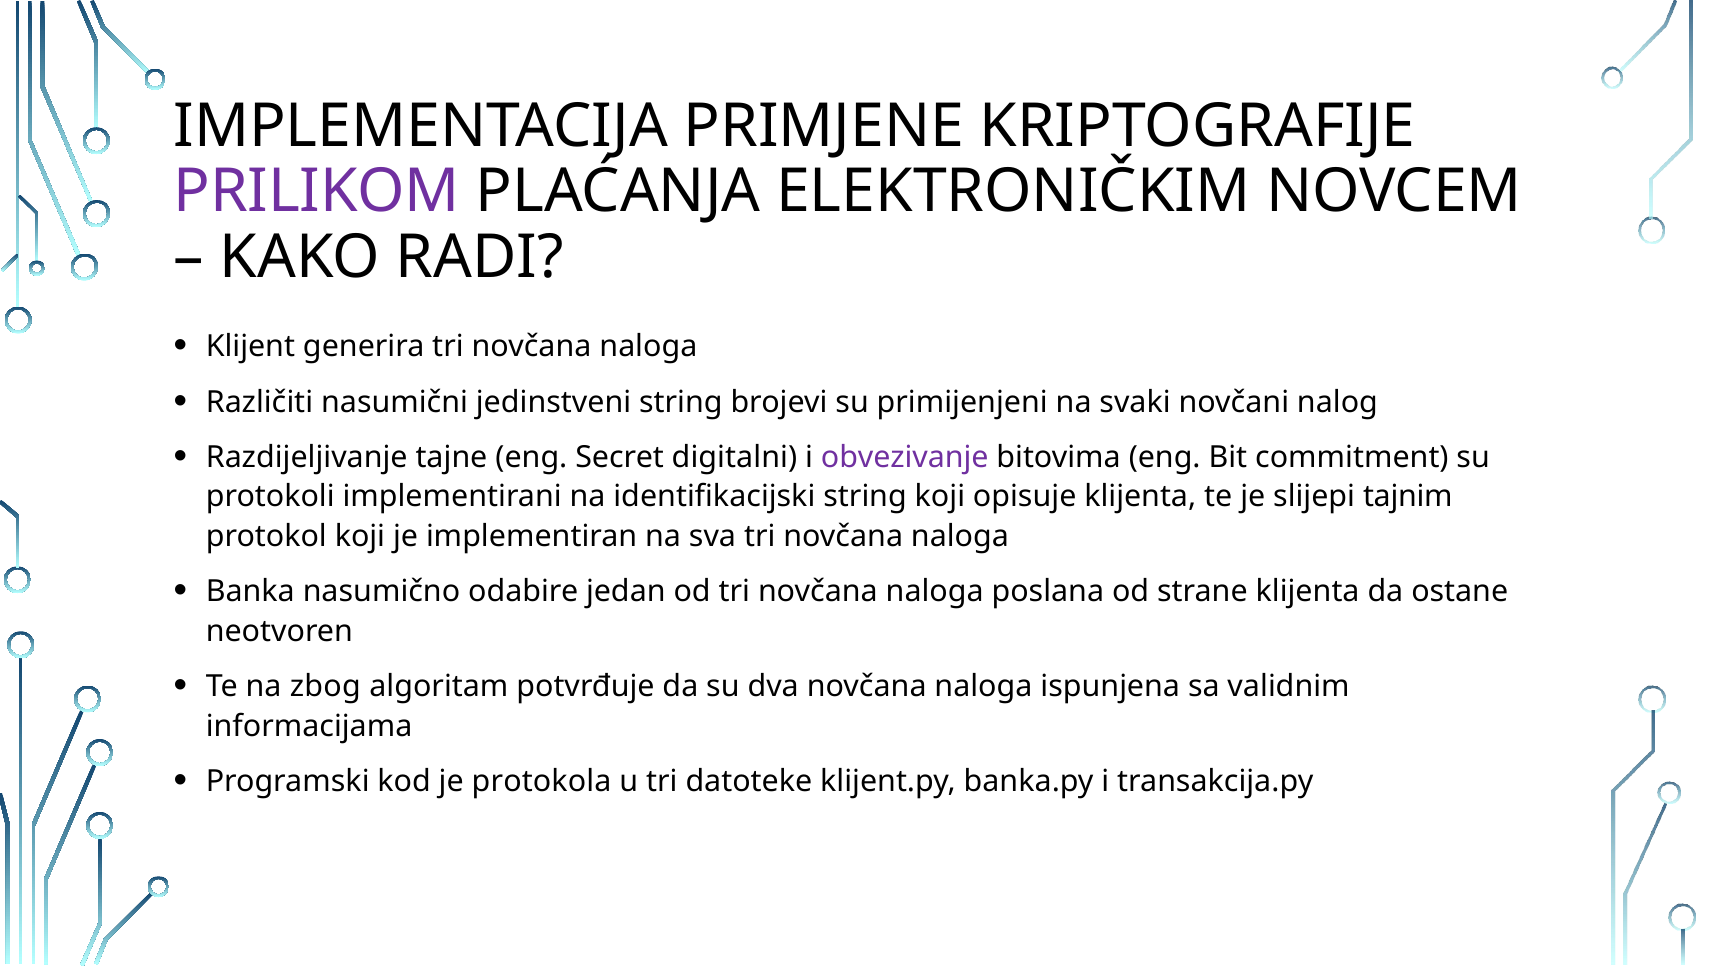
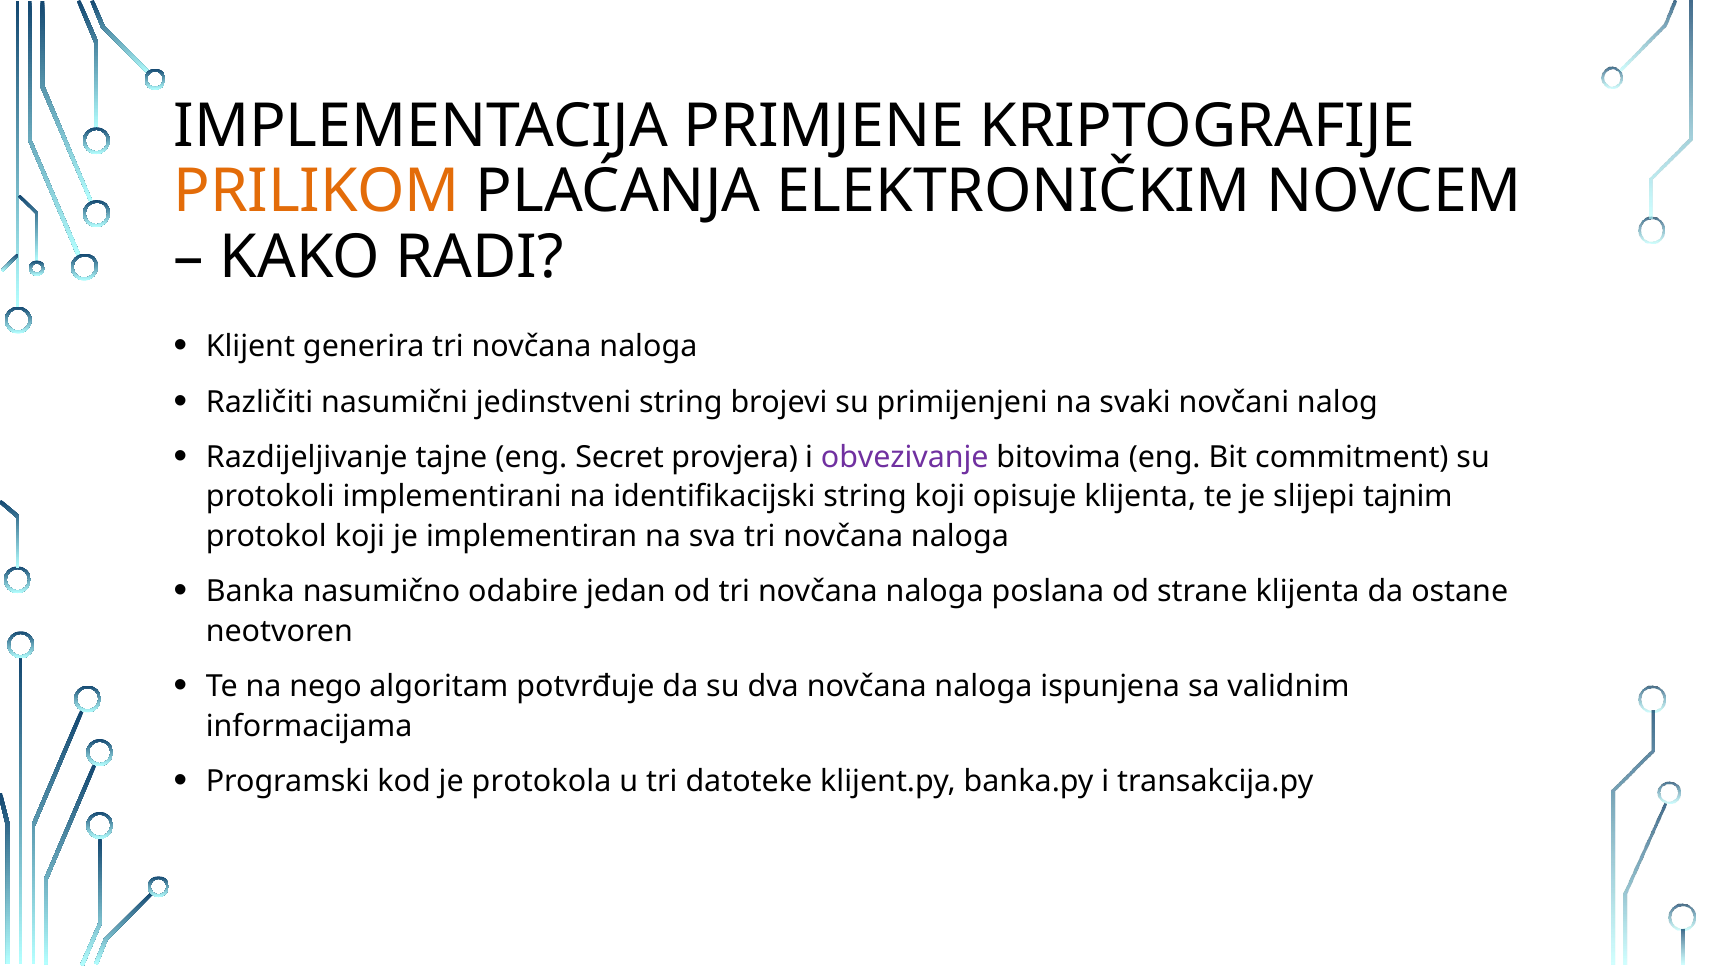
PRILIKOM colour: purple -> orange (317, 192)
digitalni: digitalni -> provjera (735, 457)
zbog: zbog -> nego (326, 687)
